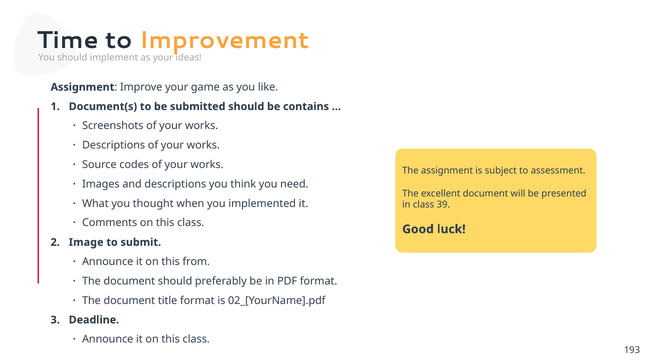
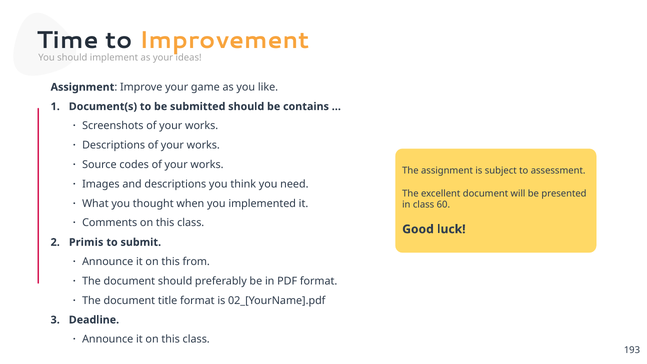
39: 39 -> 60 (443, 205)
Image: Image -> Primis (86, 242)
